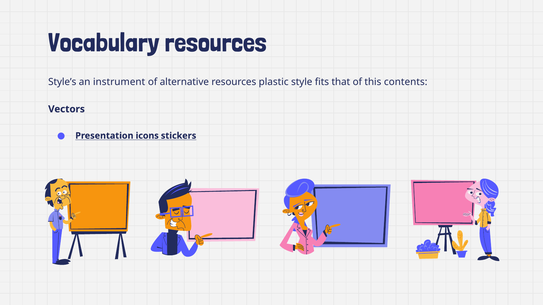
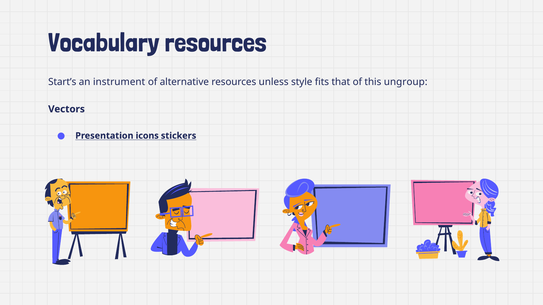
Style’s: Style’s -> Start’s (62, 82)
plastic: plastic -> unless (274, 82)
contents: contents -> ungroup (406, 82)
